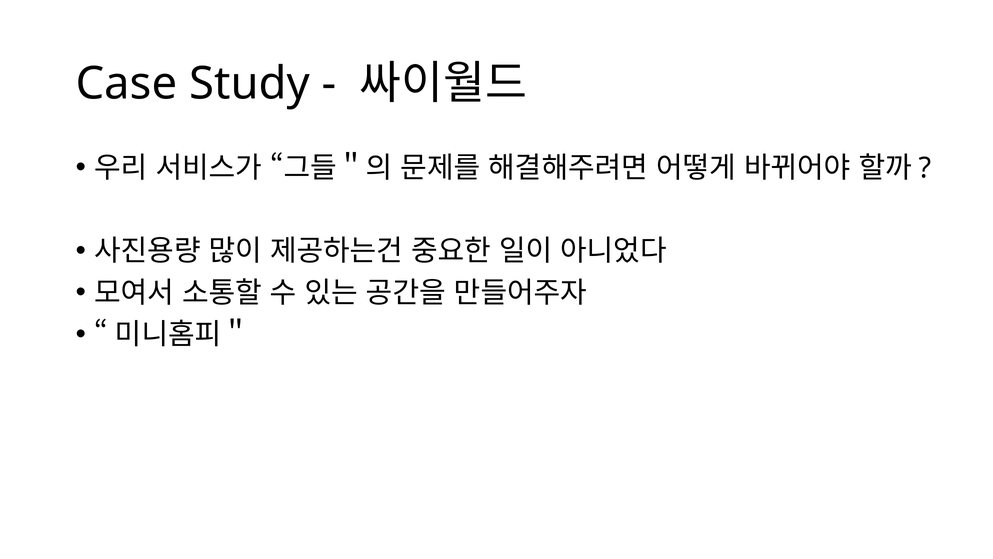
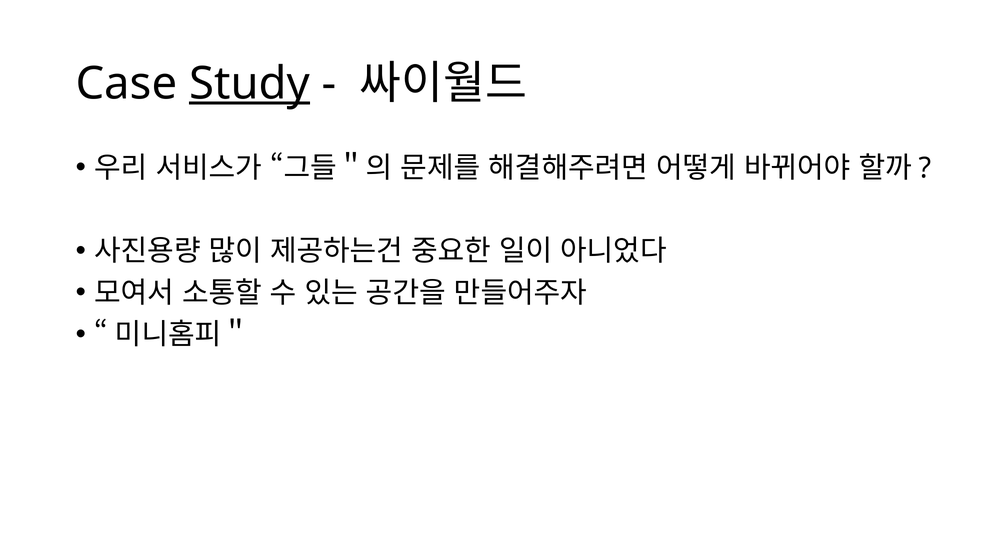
Study underline: none -> present (250, 83)
